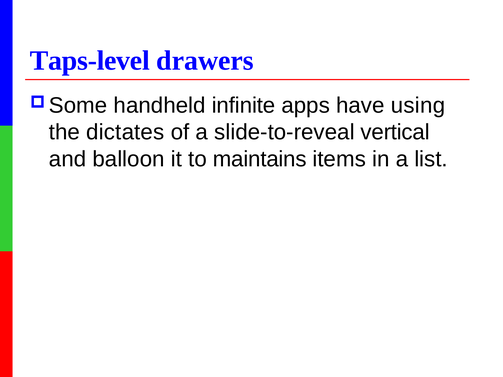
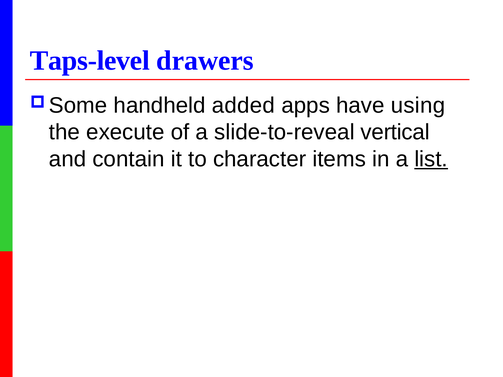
infinite: infinite -> added (243, 105)
dictates: dictates -> execute (125, 132)
balloon: balloon -> contain (129, 159)
maintains: maintains -> character (260, 159)
list underline: none -> present (431, 159)
